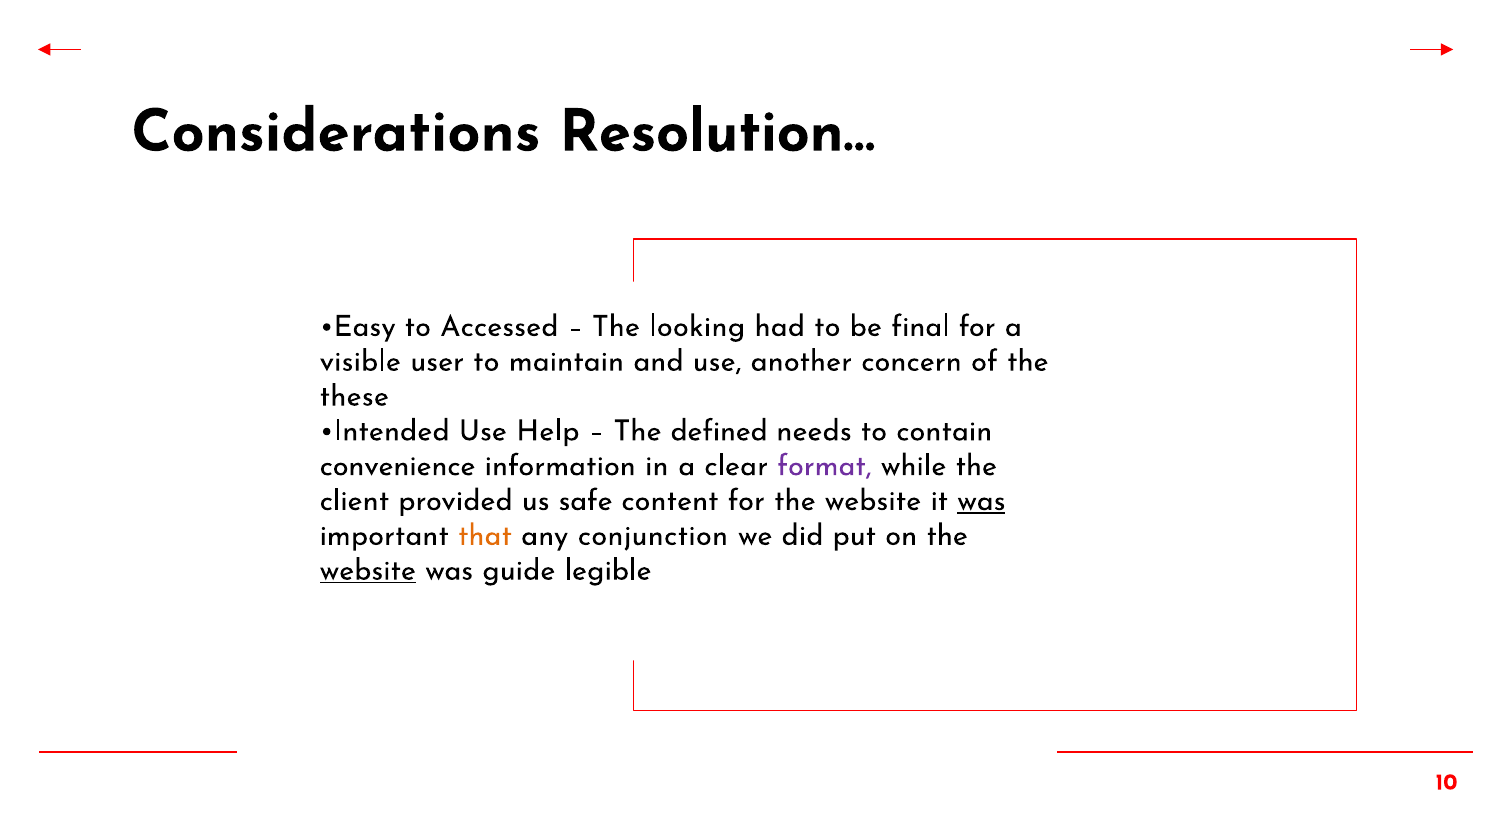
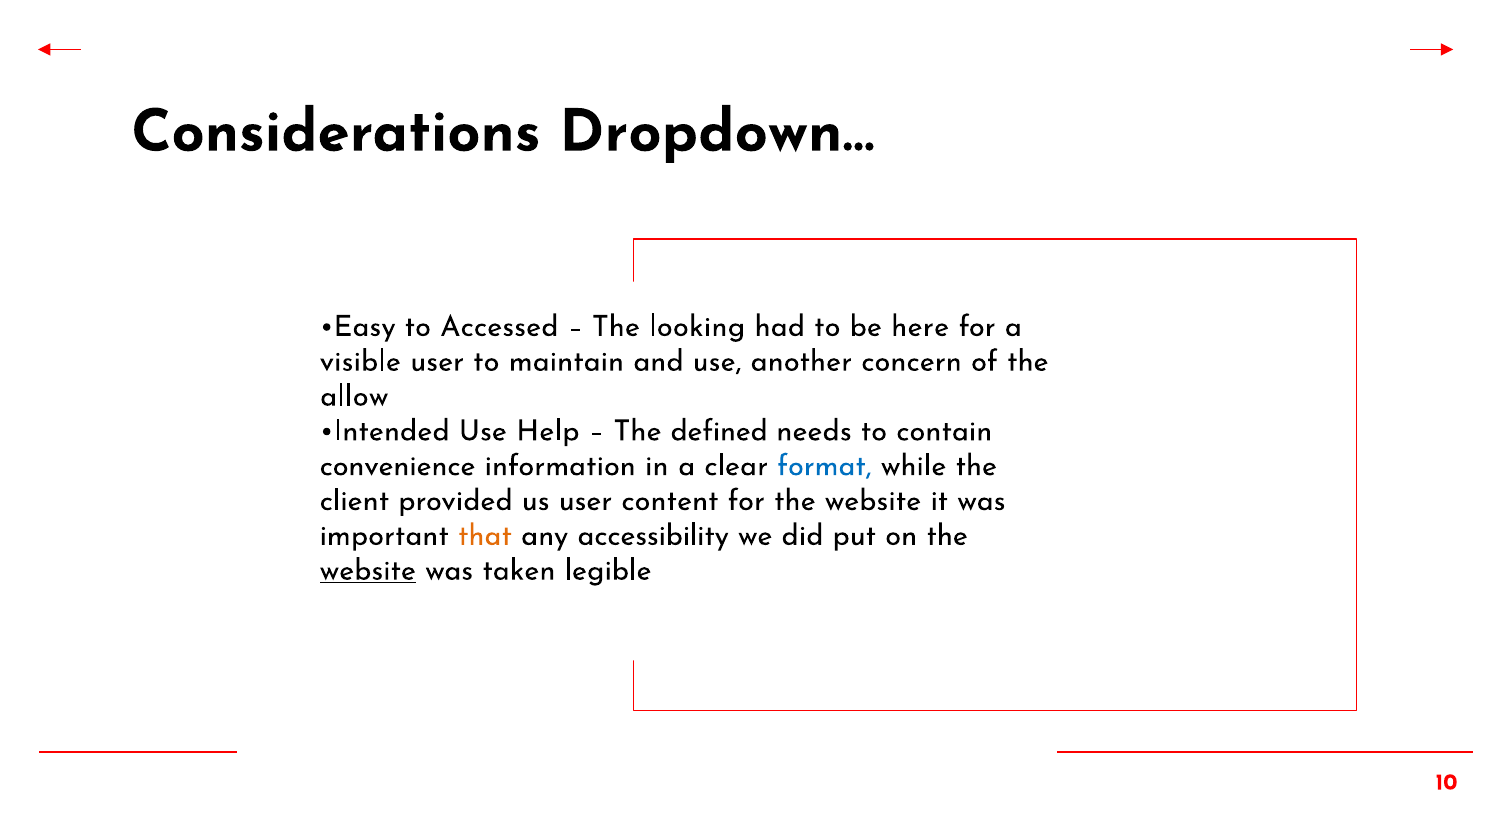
Resolution…: Resolution… -> Dropdown… (717, 132)
final: final -> here (920, 326)
these: these -> allow (354, 396)
format colour: purple -> blue (824, 466)
us safe: safe -> user (586, 501)
was underline: present -> none (981, 501)
conjunction: conjunction -> accessibility (653, 535)
guide: guide -> taken (519, 570)
